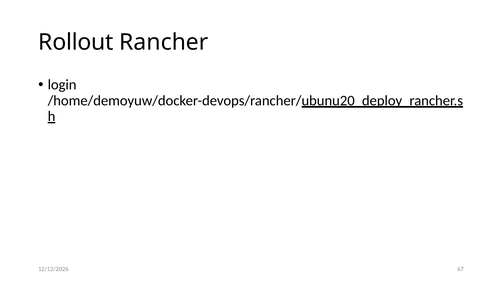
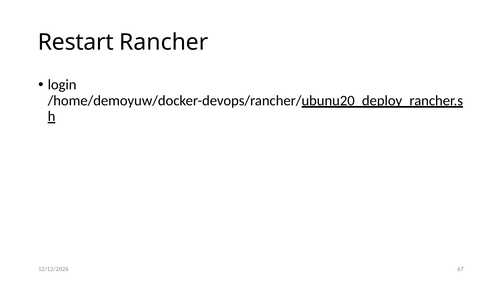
Rollout: Rollout -> Restart (76, 42)
